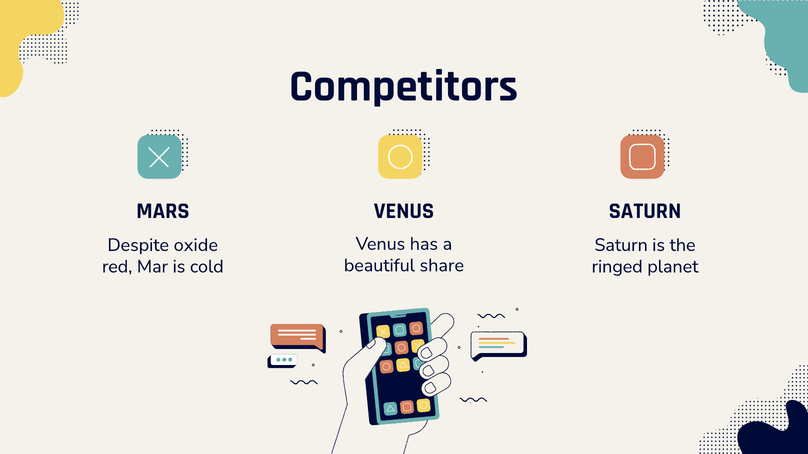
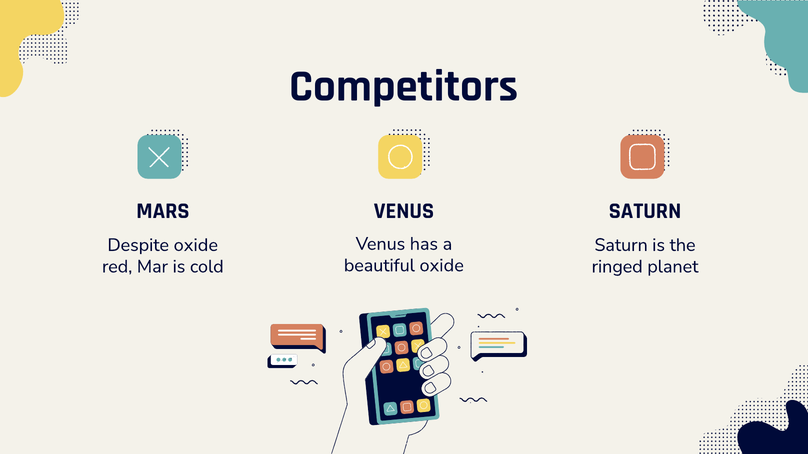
beautiful share: share -> oxide (442, 266)
